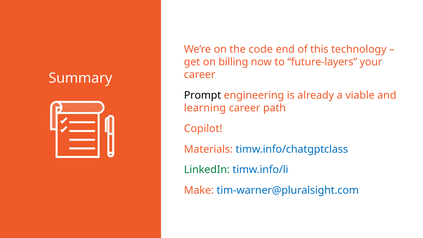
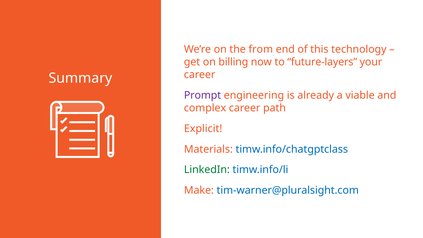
code: code -> from (261, 49)
Prompt colour: black -> purple (203, 95)
learning: learning -> complex (205, 108)
Copilot: Copilot -> Explicit (203, 129)
